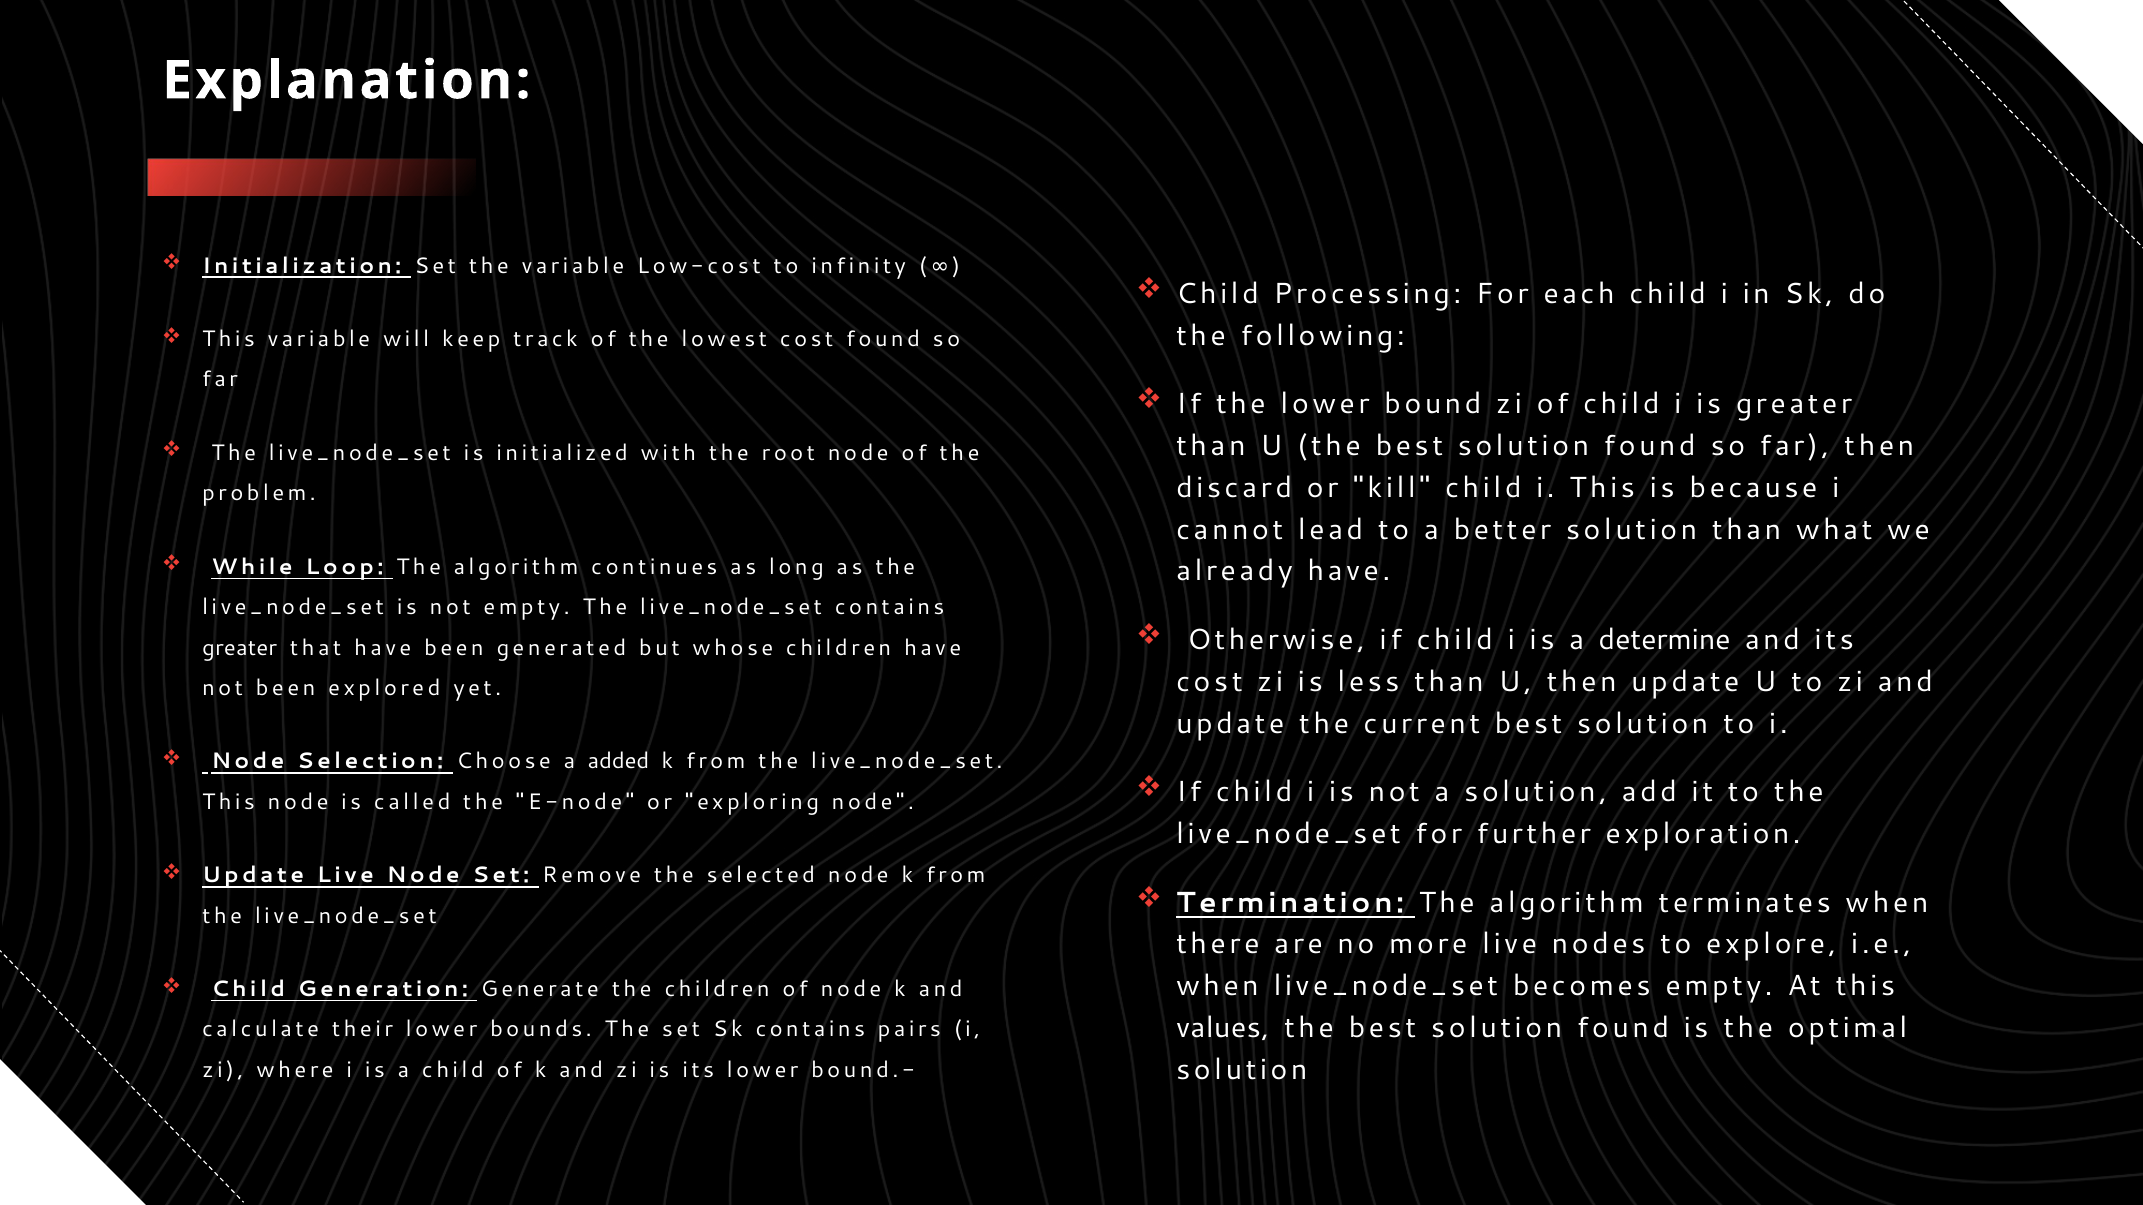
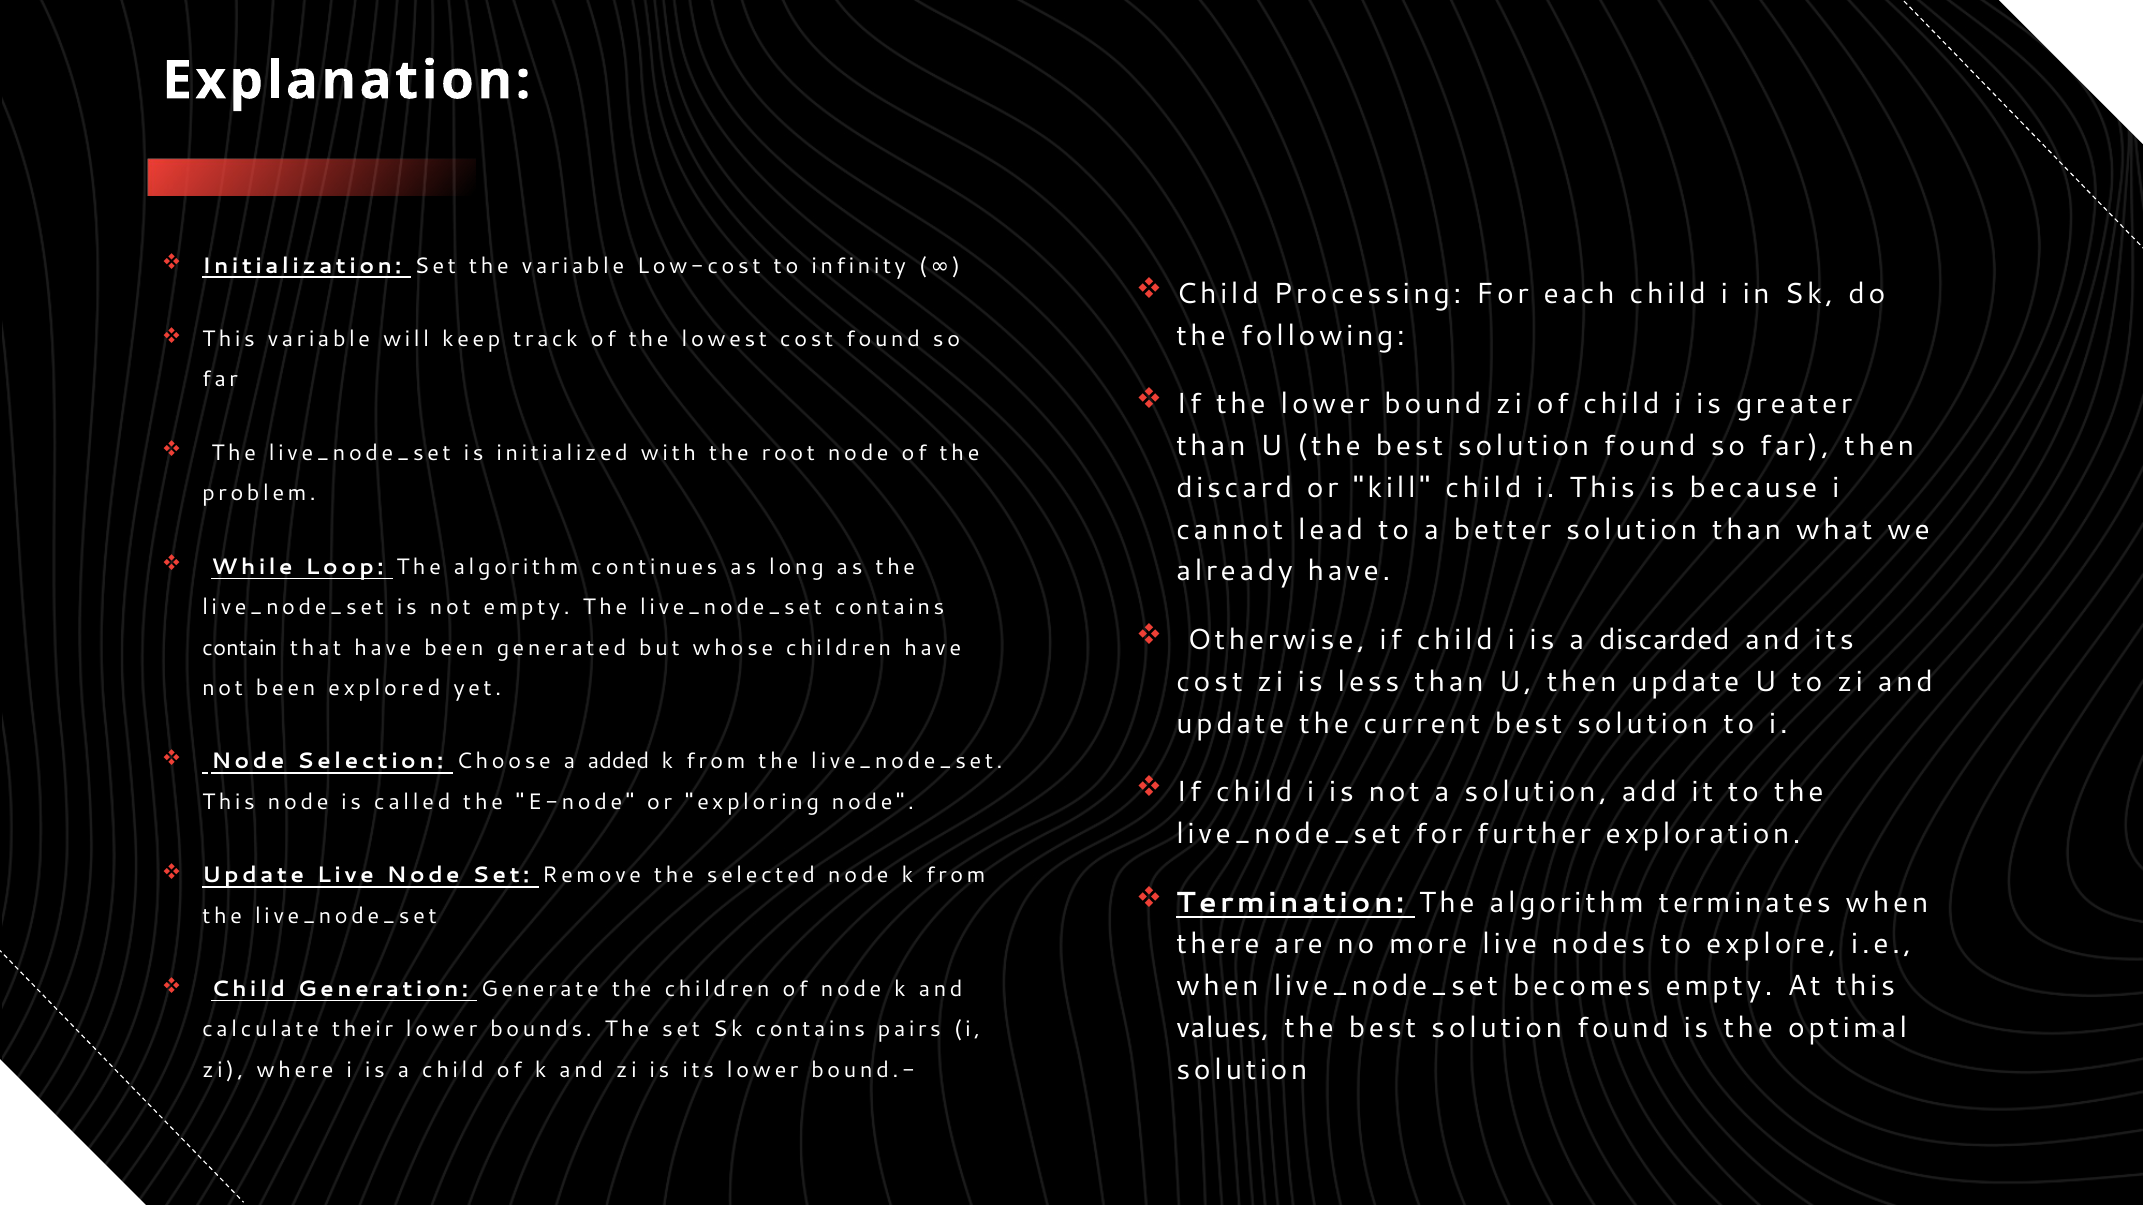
determine: determine -> discarded (1664, 640)
greater: greater -> contain (240, 648)
